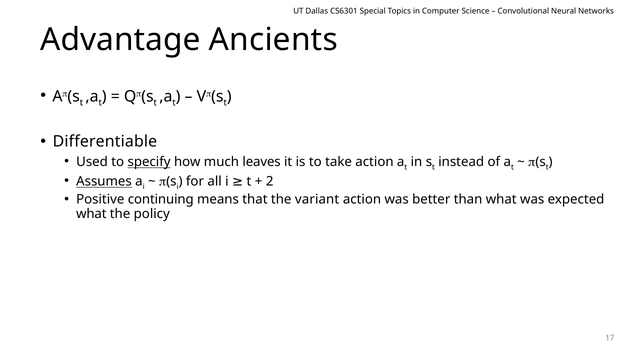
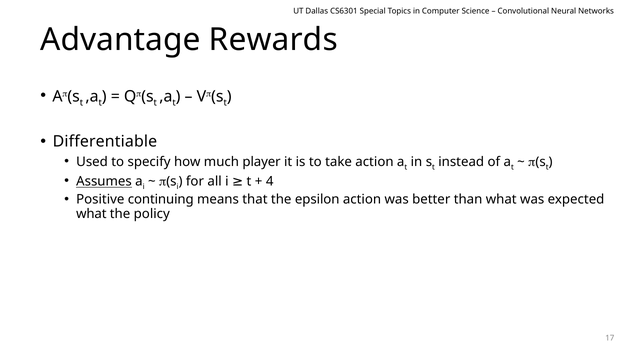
Ancients: Ancients -> Rewards (273, 40)
specify underline: present -> none (149, 162)
leaves: leaves -> player (262, 162)
2: 2 -> 4 (270, 182)
variant: variant -> epsilon (317, 200)
